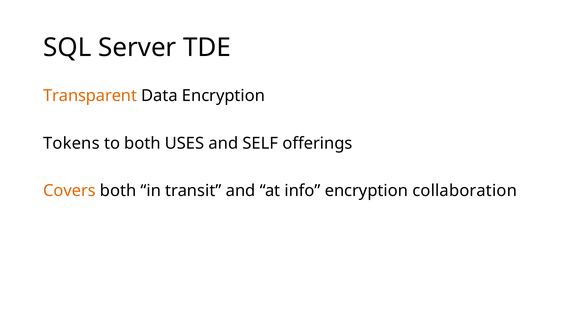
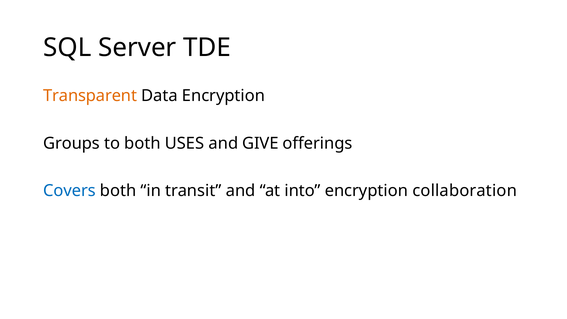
Tokens: Tokens -> Groups (72, 143)
SELF: SELF -> GIVE (260, 143)
Covers colour: orange -> blue (70, 191)
info: info -> into (303, 191)
